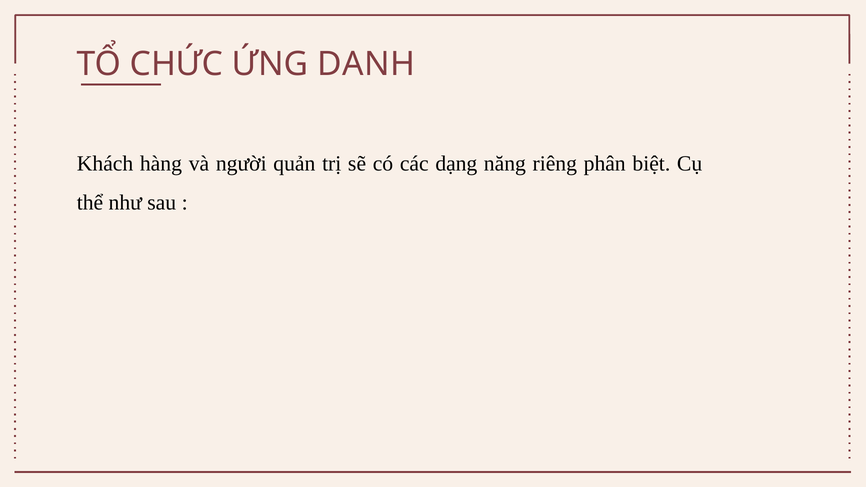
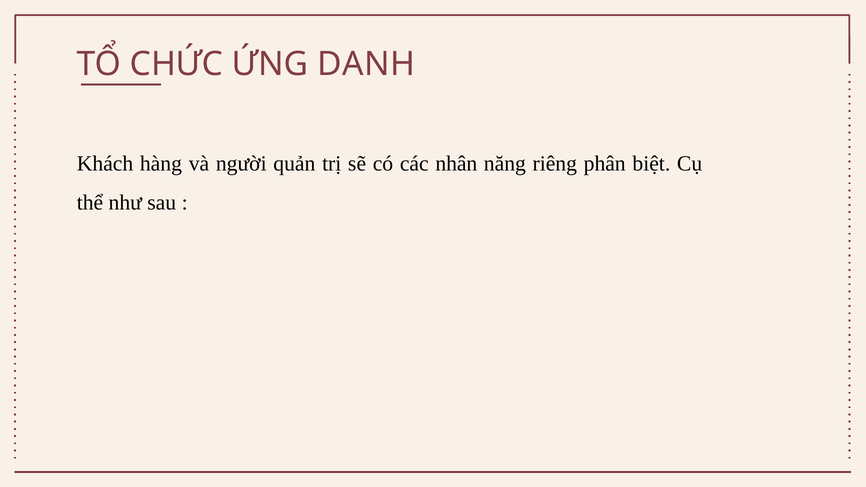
dạng: dạng -> nhân (456, 164)
